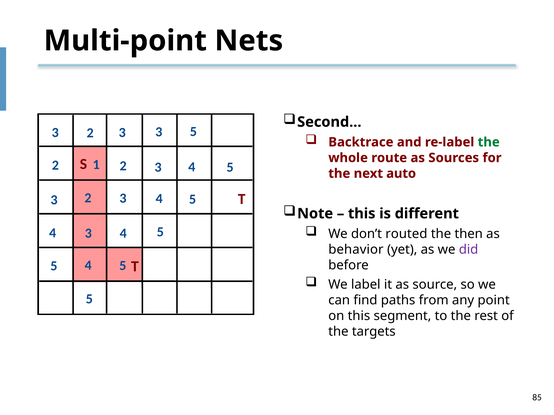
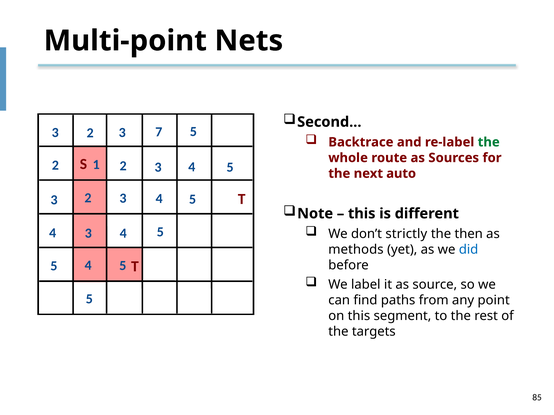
3: 3 -> 7 (159, 132)
routed: routed -> strictly (406, 234)
behavior: behavior -> methods (356, 250)
did colour: purple -> blue (469, 250)
